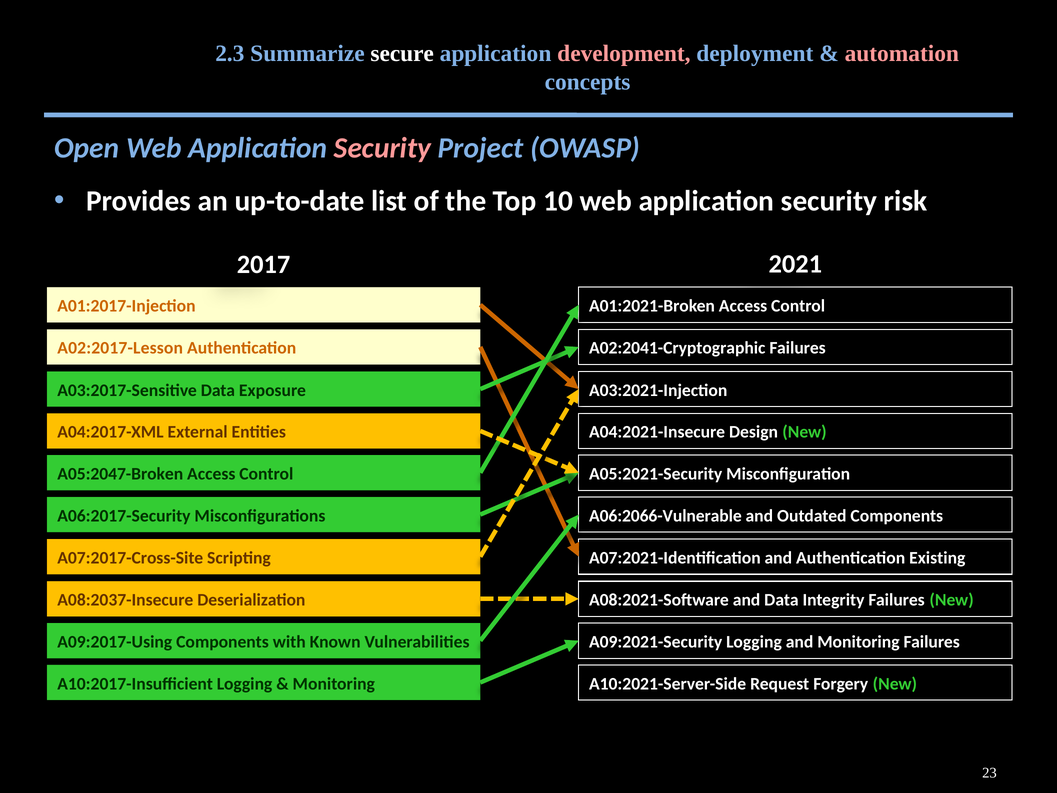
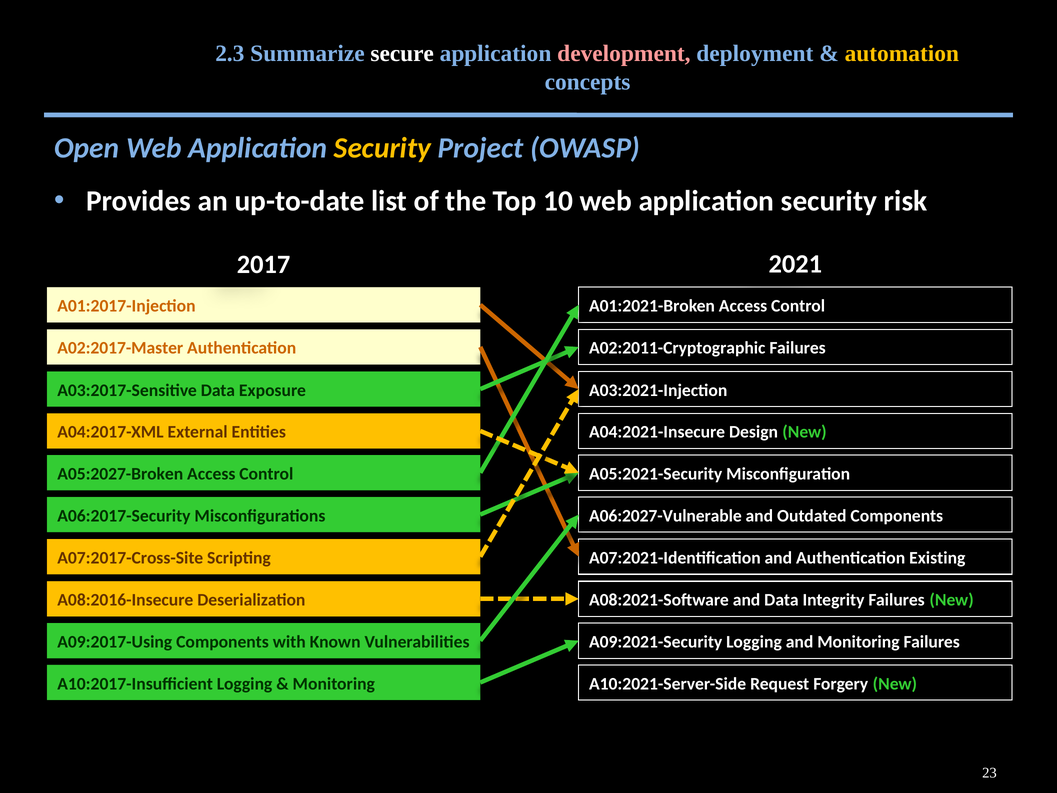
automation colour: pink -> yellow (902, 54)
Security colour: pink -> yellow (382, 148)
A02:2017-Lesson: A02:2017-Lesson -> A02:2017-Master (120, 348)
A02:2041-Cryptographic: A02:2041-Cryptographic -> A02:2011-Cryptographic (677, 348)
A05:2047-Broken: A05:2047-Broken -> A05:2027-Broken (120, 474)
A06:2066-Vulnerable: A06:2066-Vulnerable -> A06:2027-Vulnerable (665, 516)
A08:2037-Insecure: A08:2037-Insecure -> A08:2016-Insecure (125, 600)
